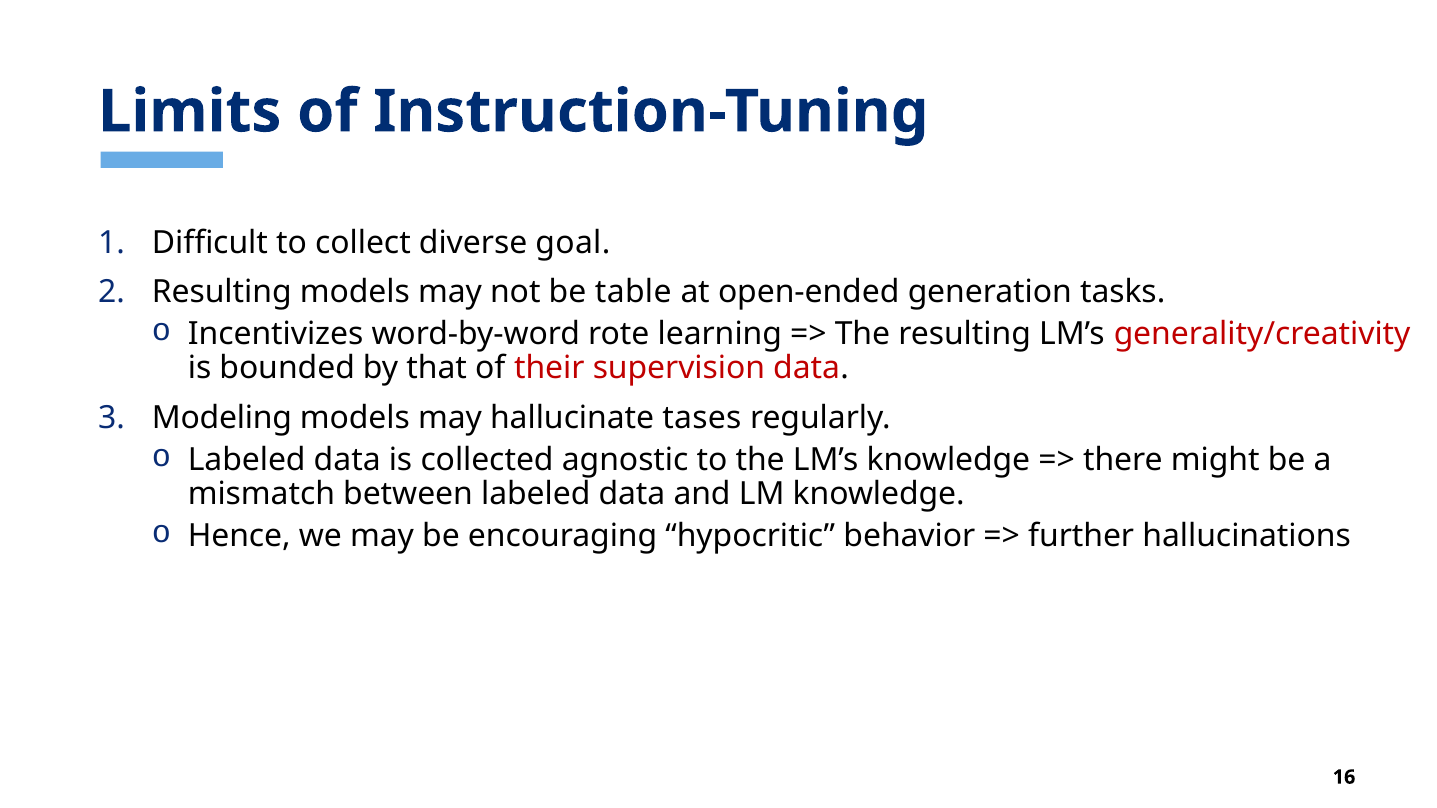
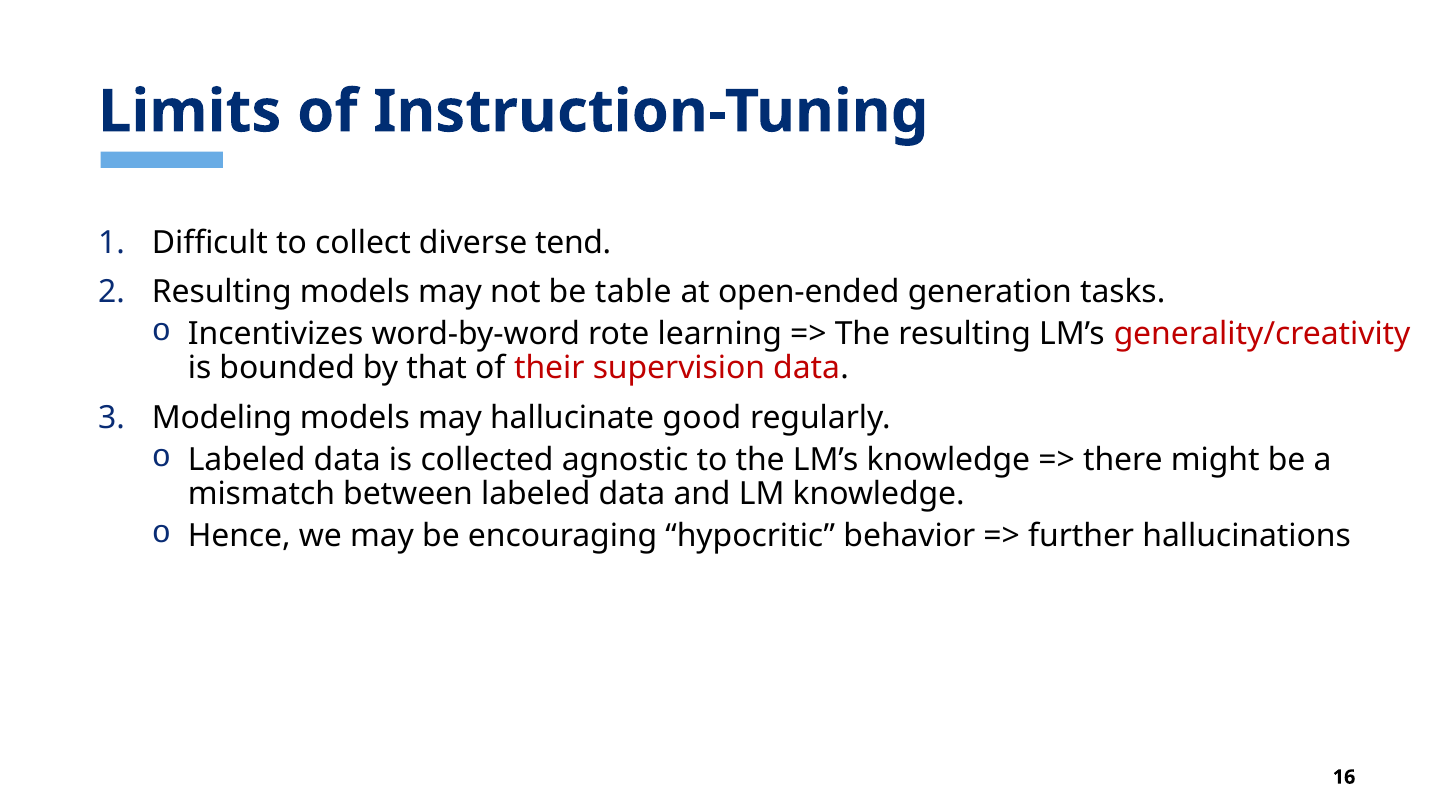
goal: goal -> tend (573, 243)
tases: tases -> good (702, 418)
